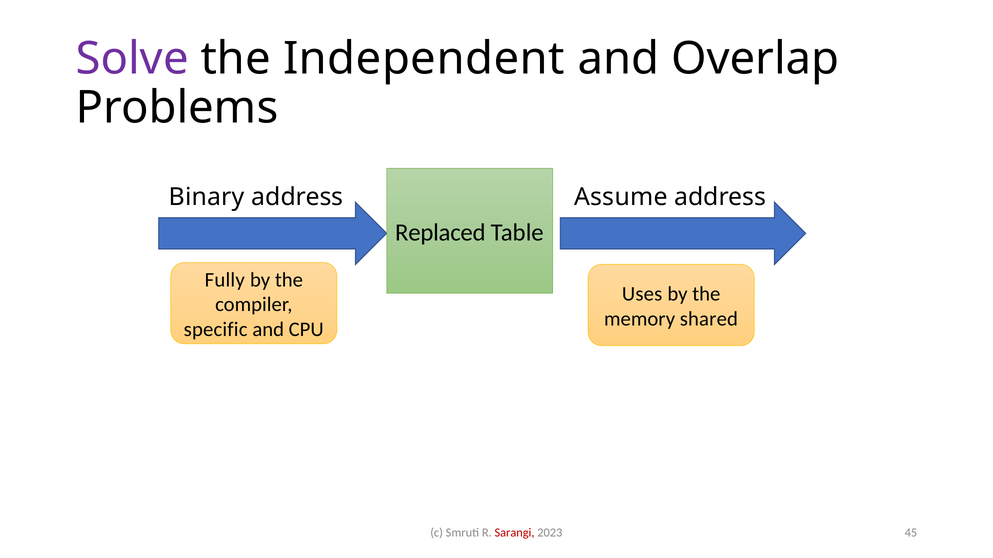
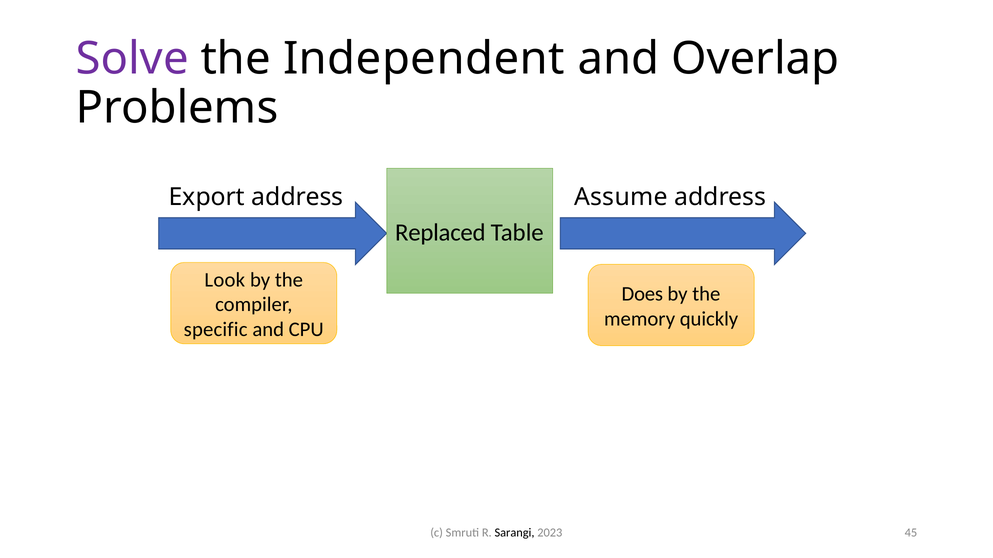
Binary: Binary -> Export (207, 197)
Fully: Fully -> Look (225, 280)
Uses: Uses -> Does (642, 294)
shared: shared -> quickly (709, 319)
Sarangi colour: red -> black (515, 533)
